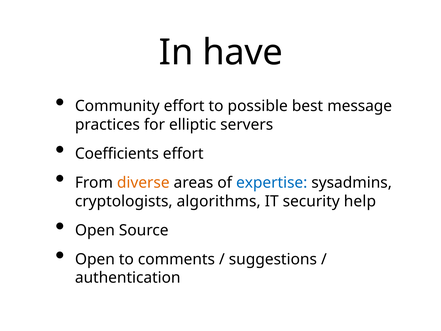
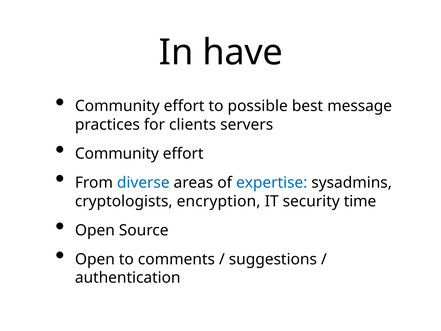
elliptic: elliptic -> clients (193, 125)
Coefficients: Coefficients -> Community (117, 154)
diverse colour: orange -> blue (143, 183)
algorithms: algorithms -> encryption (219, 201)
help: help -> time (360, 201)
